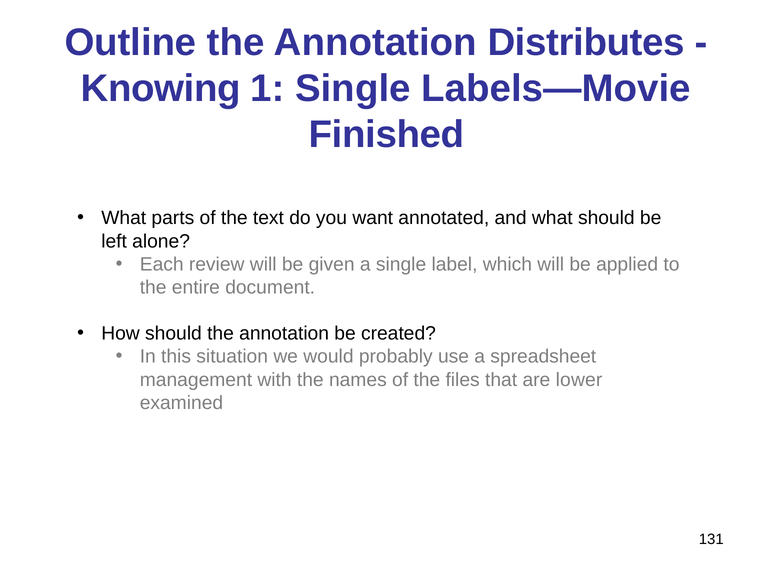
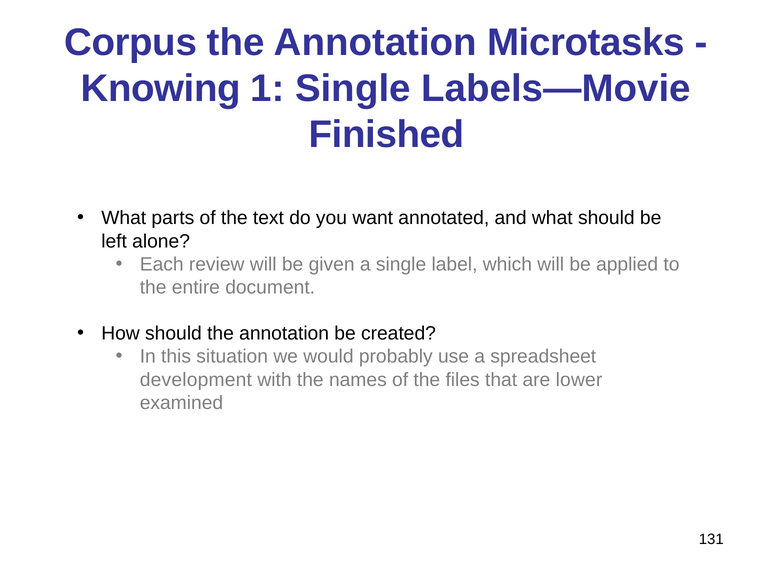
Outline: Outline -> Corpus (131, 42)
Distributes: Distributes -> Microtasks (586, 42)
management: management -> development (196, 380)
